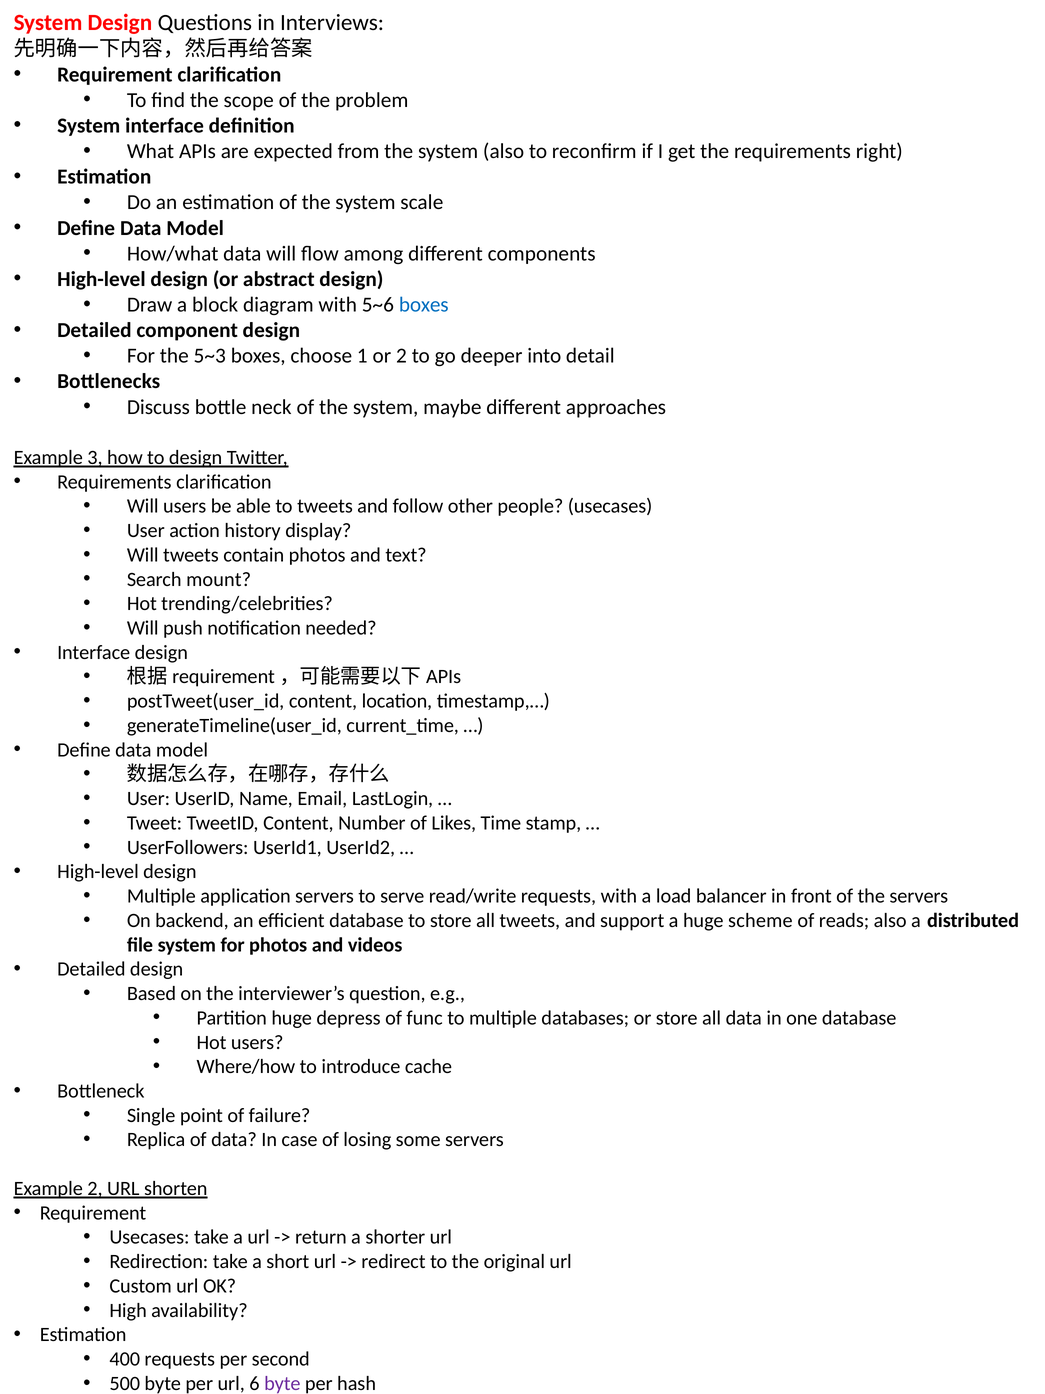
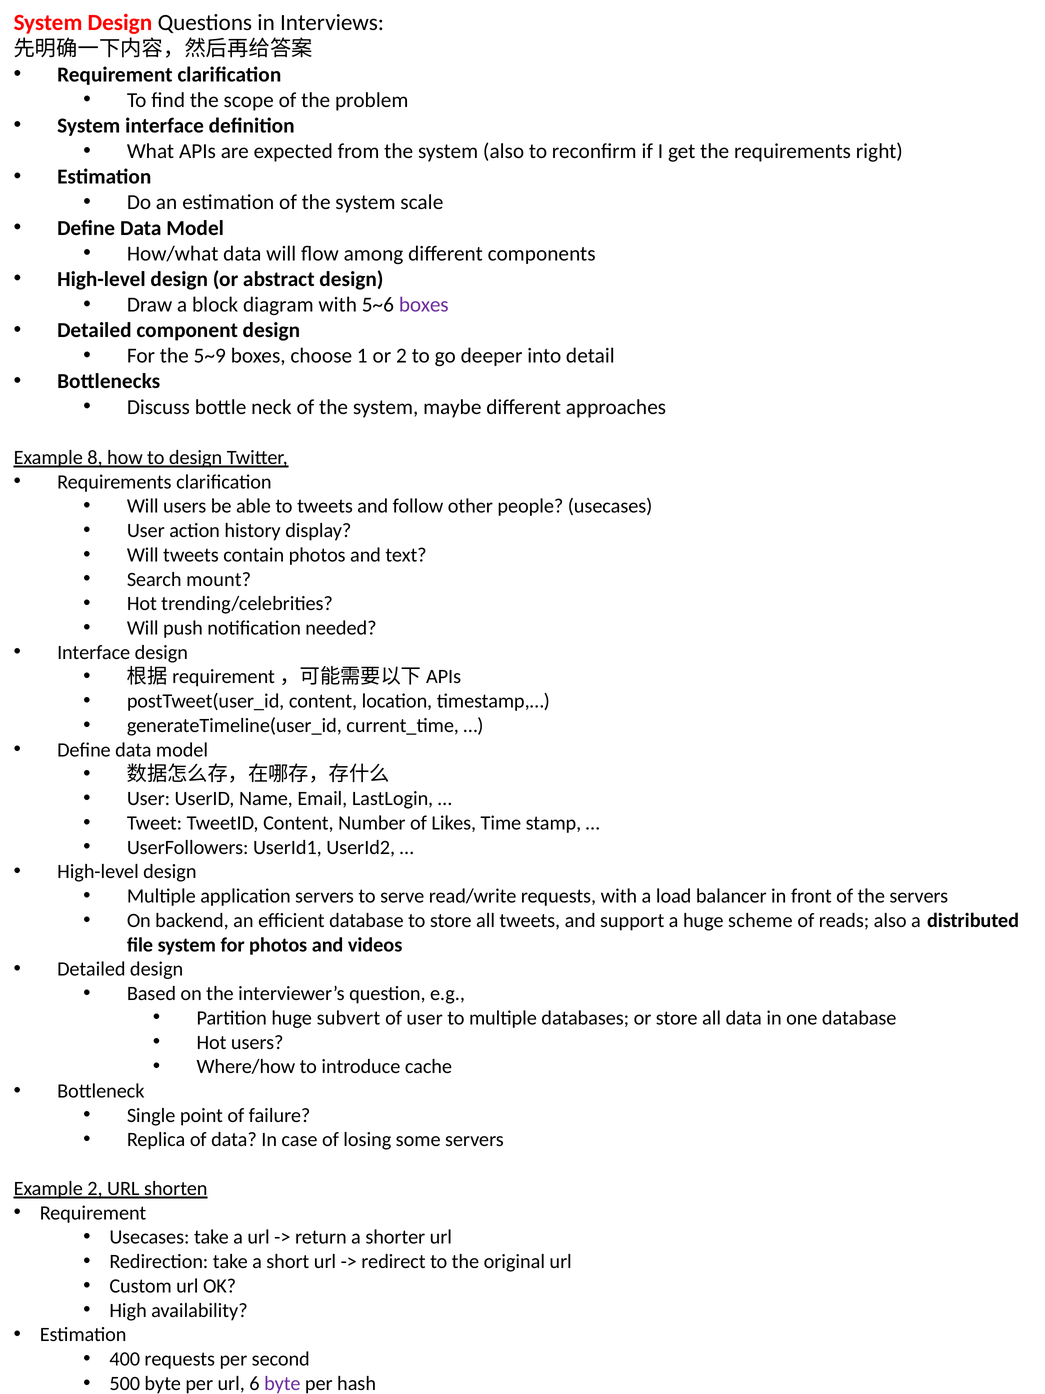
boxes colour: blue -> purple (424, 305)
5~3: 5~3 -> 5~9 (210, 356)
3: 3 -> 8 (95, 457)
depress: depress -> subvert (348, 1017)
of func: func -> user (425, 1017)
